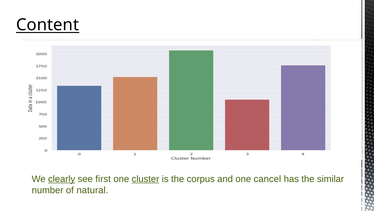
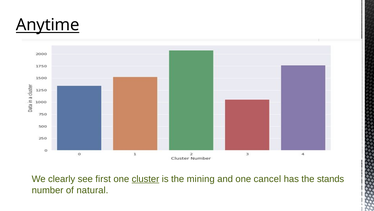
Content: Content -> Anytime (48, 25)
clearly underline: present -> none (62, 179)
corpus: corpus -> mining (201, 179)
similar: similar -> stands (331, 179)
